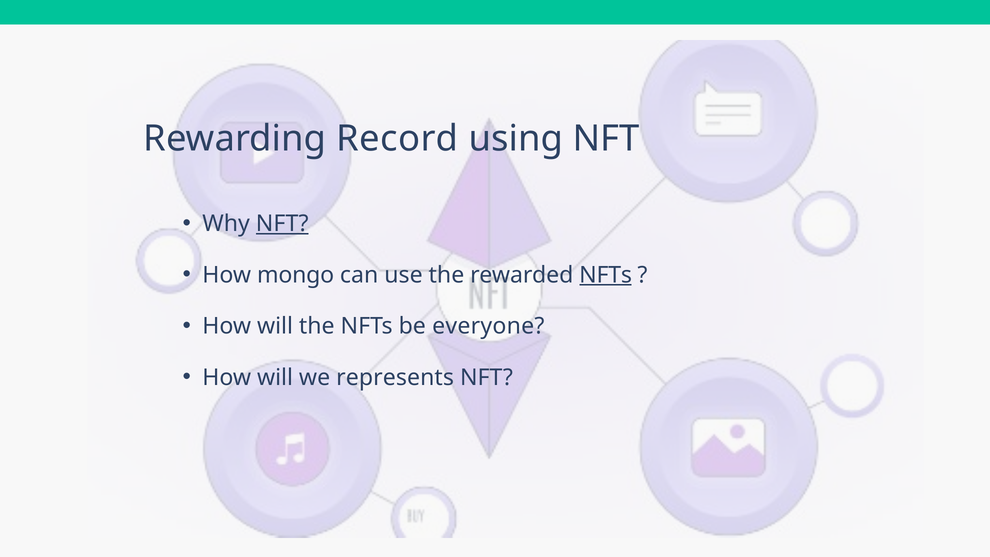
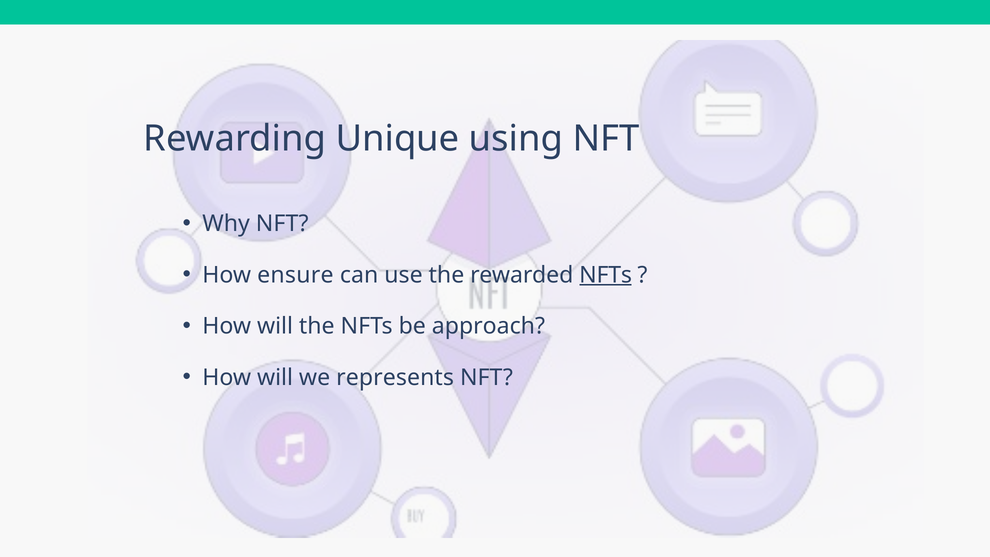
Record: Record -> Unique (398, 138)
NFT underline: present -> none (282, 224)
mongo: mongo -> ensure (295, 275)
everyone: everyone -> approach (488, 326)
